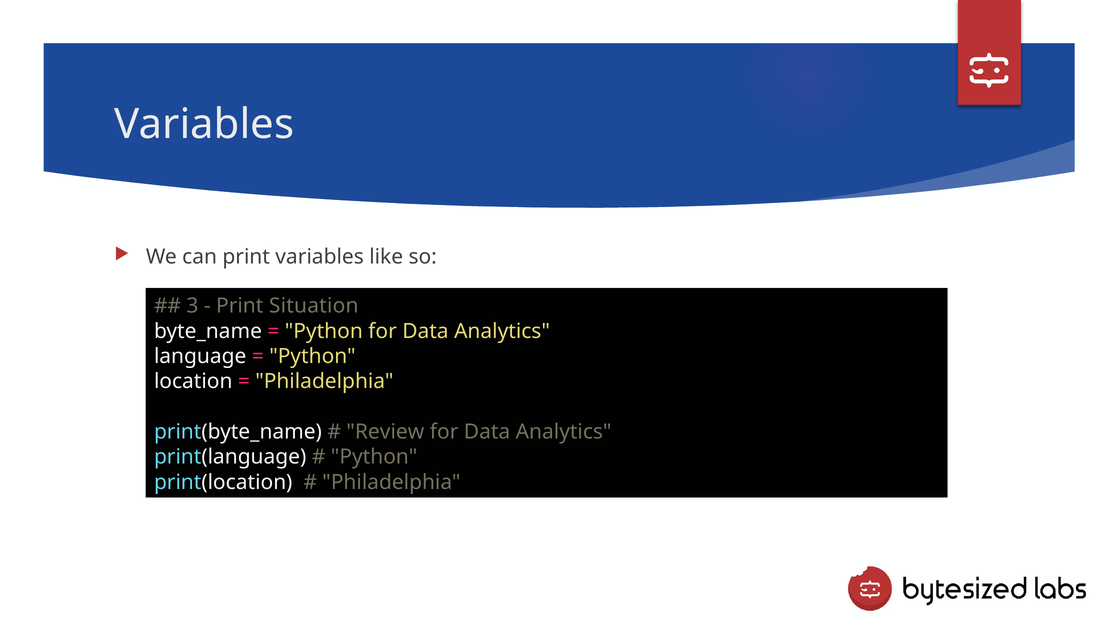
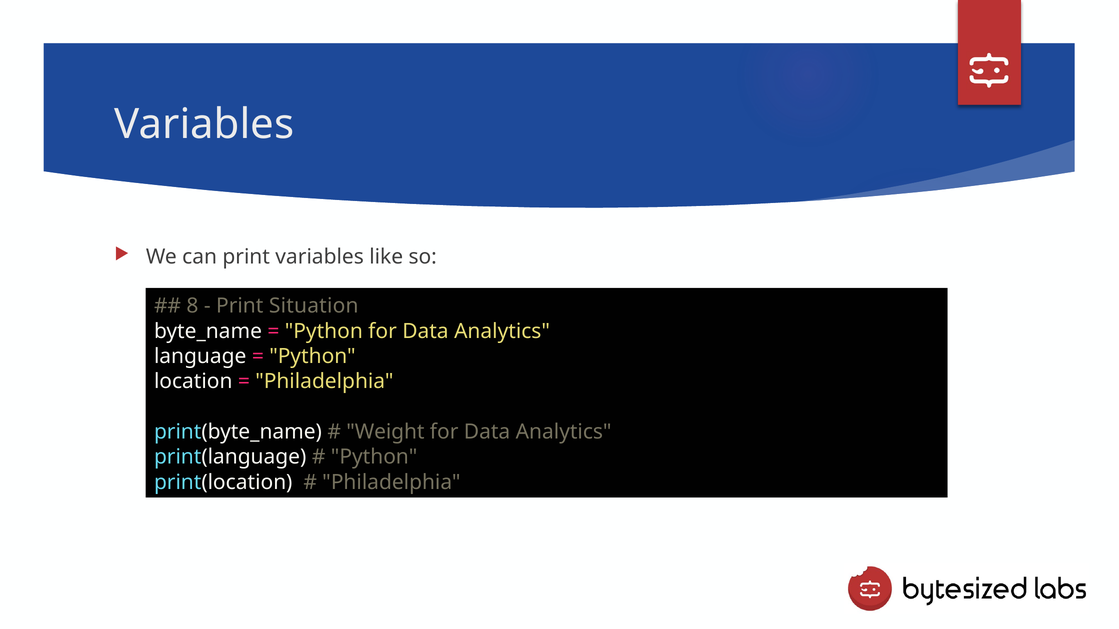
3: 3 -> 8 (192, 306)
Review: Review -> Weight (385, 432)
